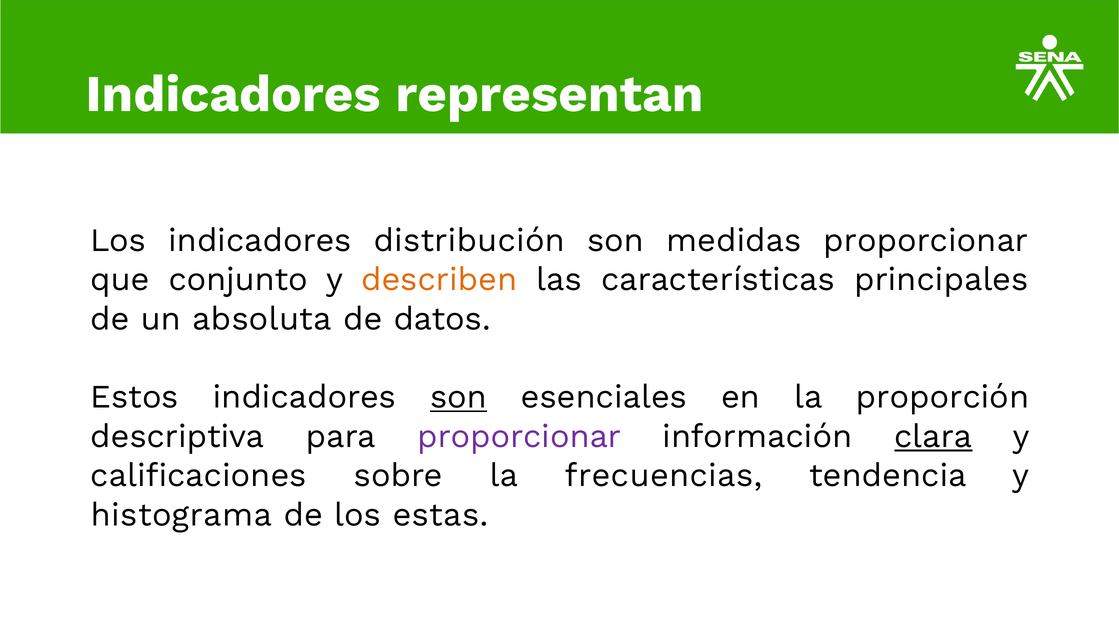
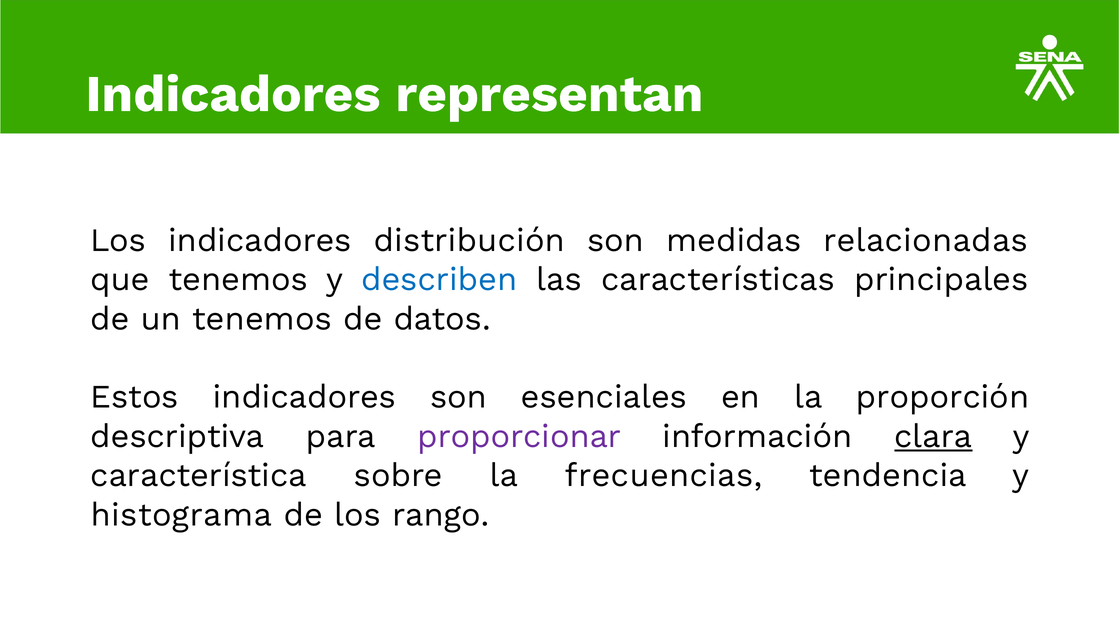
medidas proporcionar: proporcionar -> relacionadas (926, 240)
que conjunto: conjunto -> tenemos (238, 279)
describen colour: orange -> blue (439, 279)
un absoluta: absoluta -> tenemos (262, 318)
son underline: present -> none (459, 397)
calificaciones: calificaciones -> característica (199, 475)
estas: estas -> rango (441, 514)
